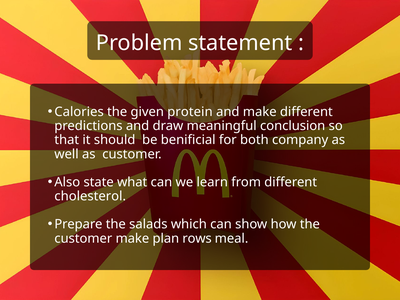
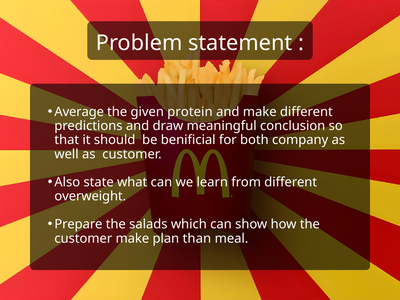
Calories: Calories -> Average (79, 112)
cholesterol: cholesterol -> overweight (90, 196)
rows: rows -> than (197, 238)
